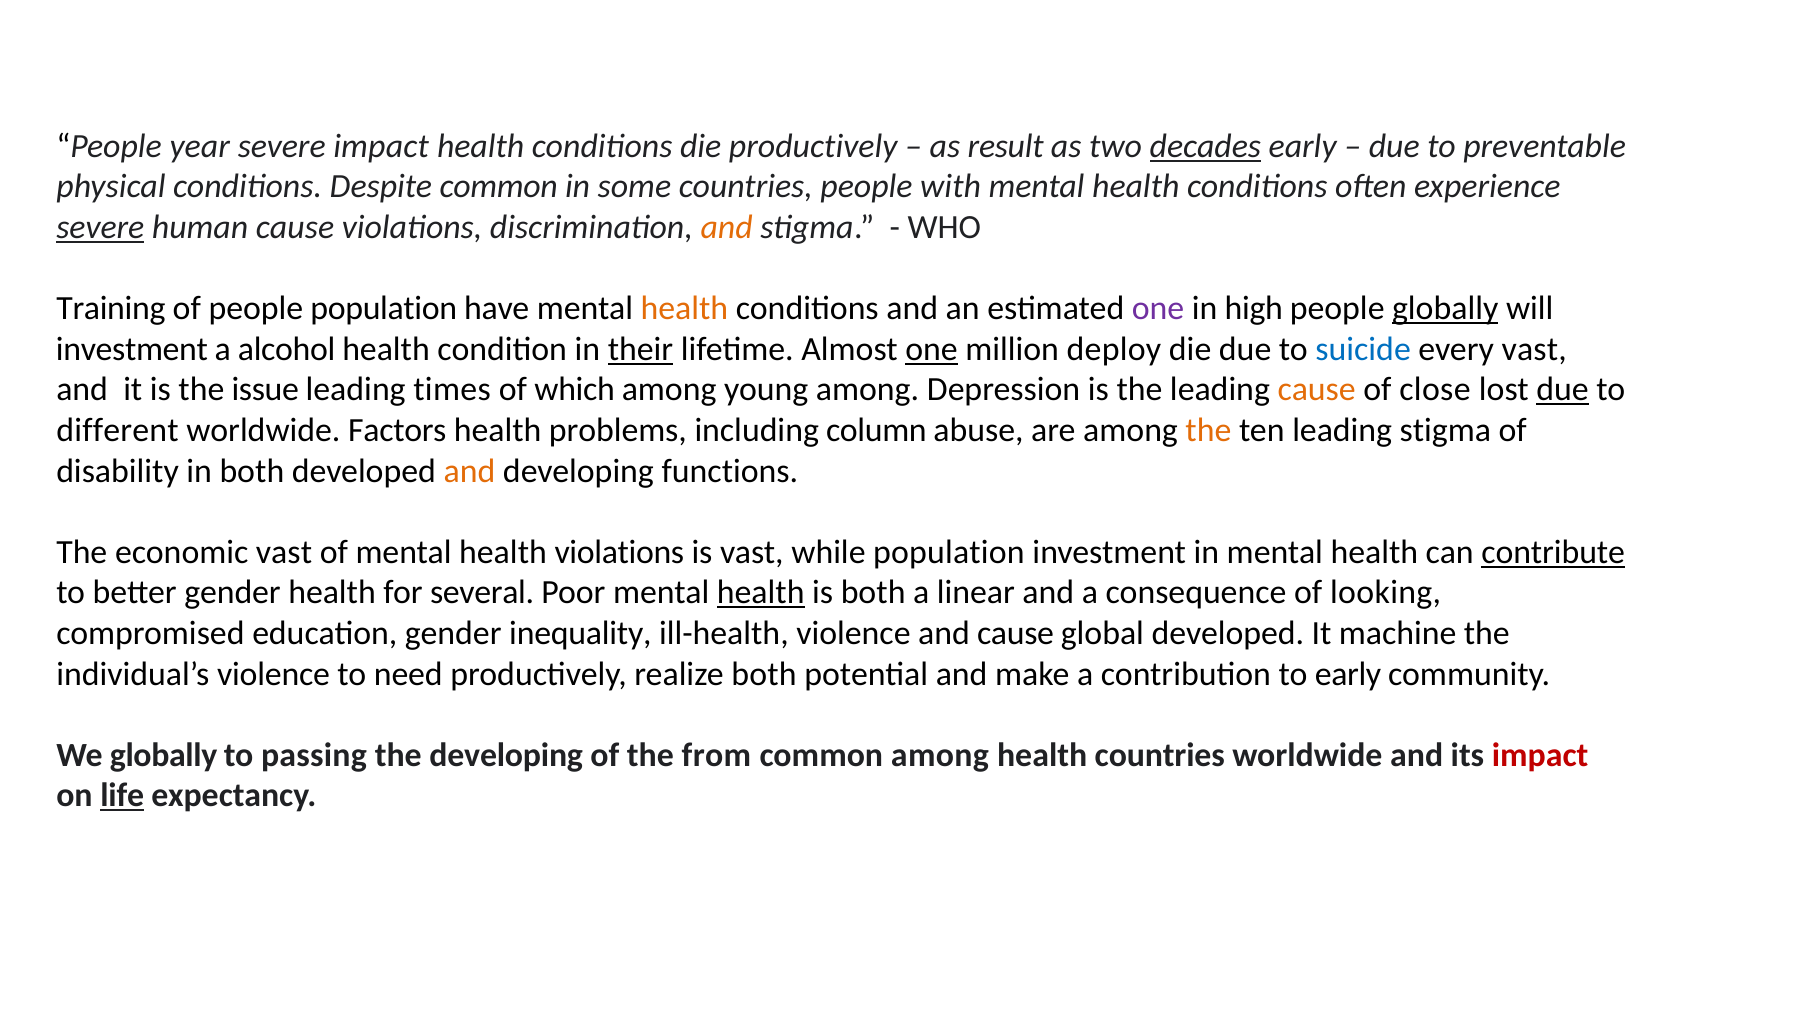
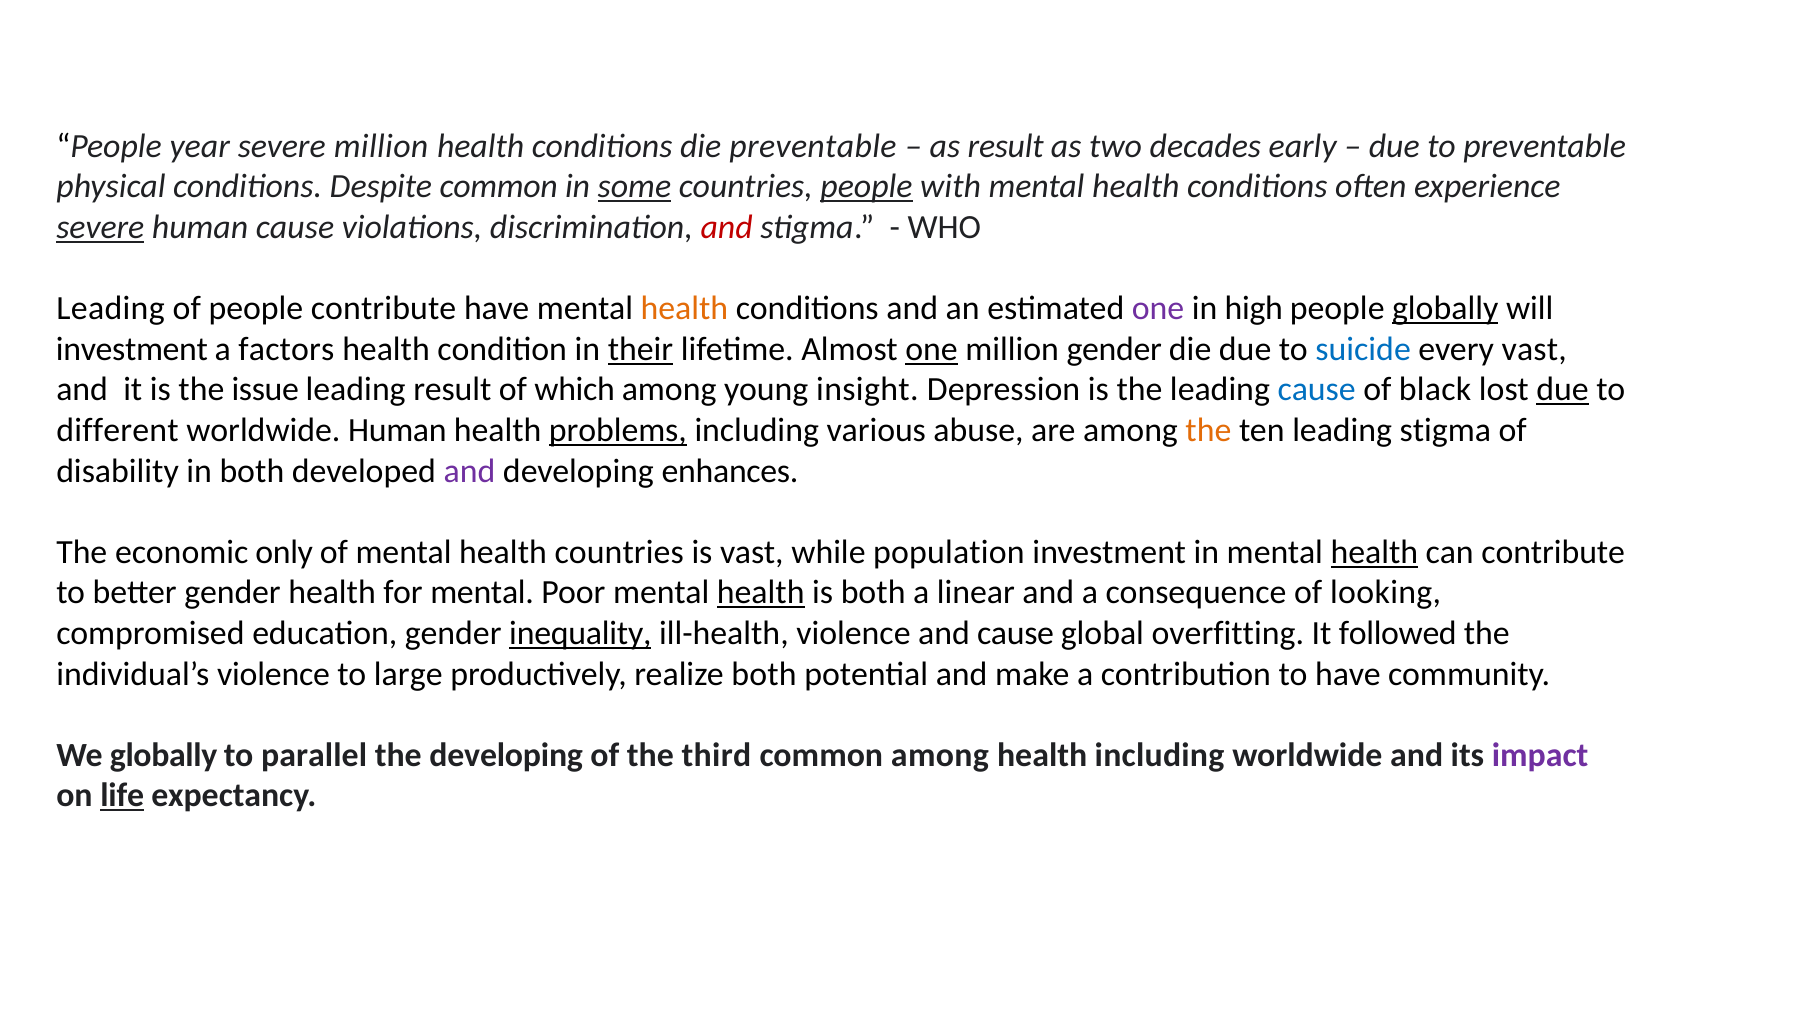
severe impact: impact -> million (381, 146)
die productively: productively -> preventable (813, 146)
decades underline: present -> none (1205, 146)
some underline: none -> present (634, 187)
people underline: none -> present (867, 187)
and colour: orange -> red (727, 227)
Training: Training -> Leading (111, 309)
people population: population -> contribute (384, 309)
alcohol: alcohol -> factors (286, 349)
million deploy: deploy -> gender (1114, 349)
leading times: times -> result (452, 390)
young among: among -> insight (867, 390)
cause colour: orange -> blue (1317, 390)
close: close -> black (1435, 390)
worldwide Factors: Factors -> Human (397, 431)
problems underline: none -> present (618, 431)
column: column -> various (876, 431)
and colour: orange -> purple (469, 471)
functions: functions -> enhances (730, 471)
economic vast: vast -> only (284, 552)
health violations: violations -> countries (619, 552)
health underline: none -> present (1374, 552)
contribute underline: present -> none (1553, 552)
for several: several -> mental (482, 593)
inequality underline: none -> present (580, 634)
global developed: developed -> overfitting (1228, 634)
machine: machine -> followed (1398, 634)
need: need -> large (408, 674)
to early: early -> have (1348, 674)
passing: passing -> parallel (314, 755)
from: from -> third (716, 755)
health countries: countries -> including (1160, 755)
impact colour: red -> purple (1540, 755)
